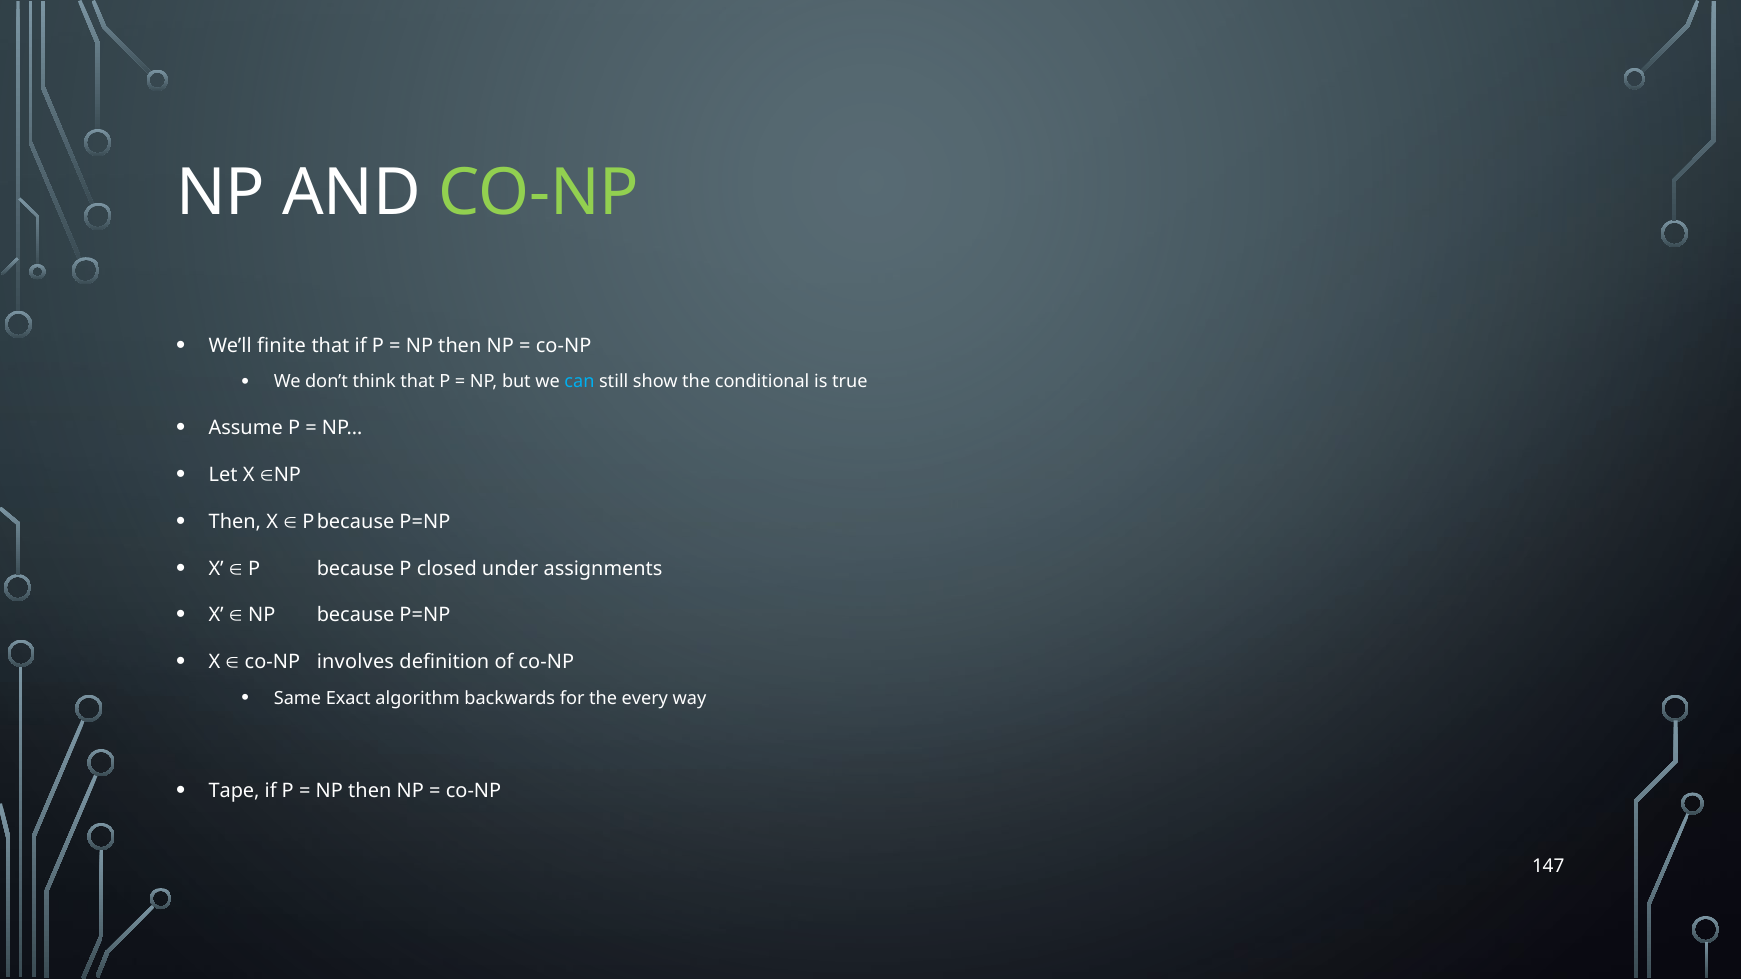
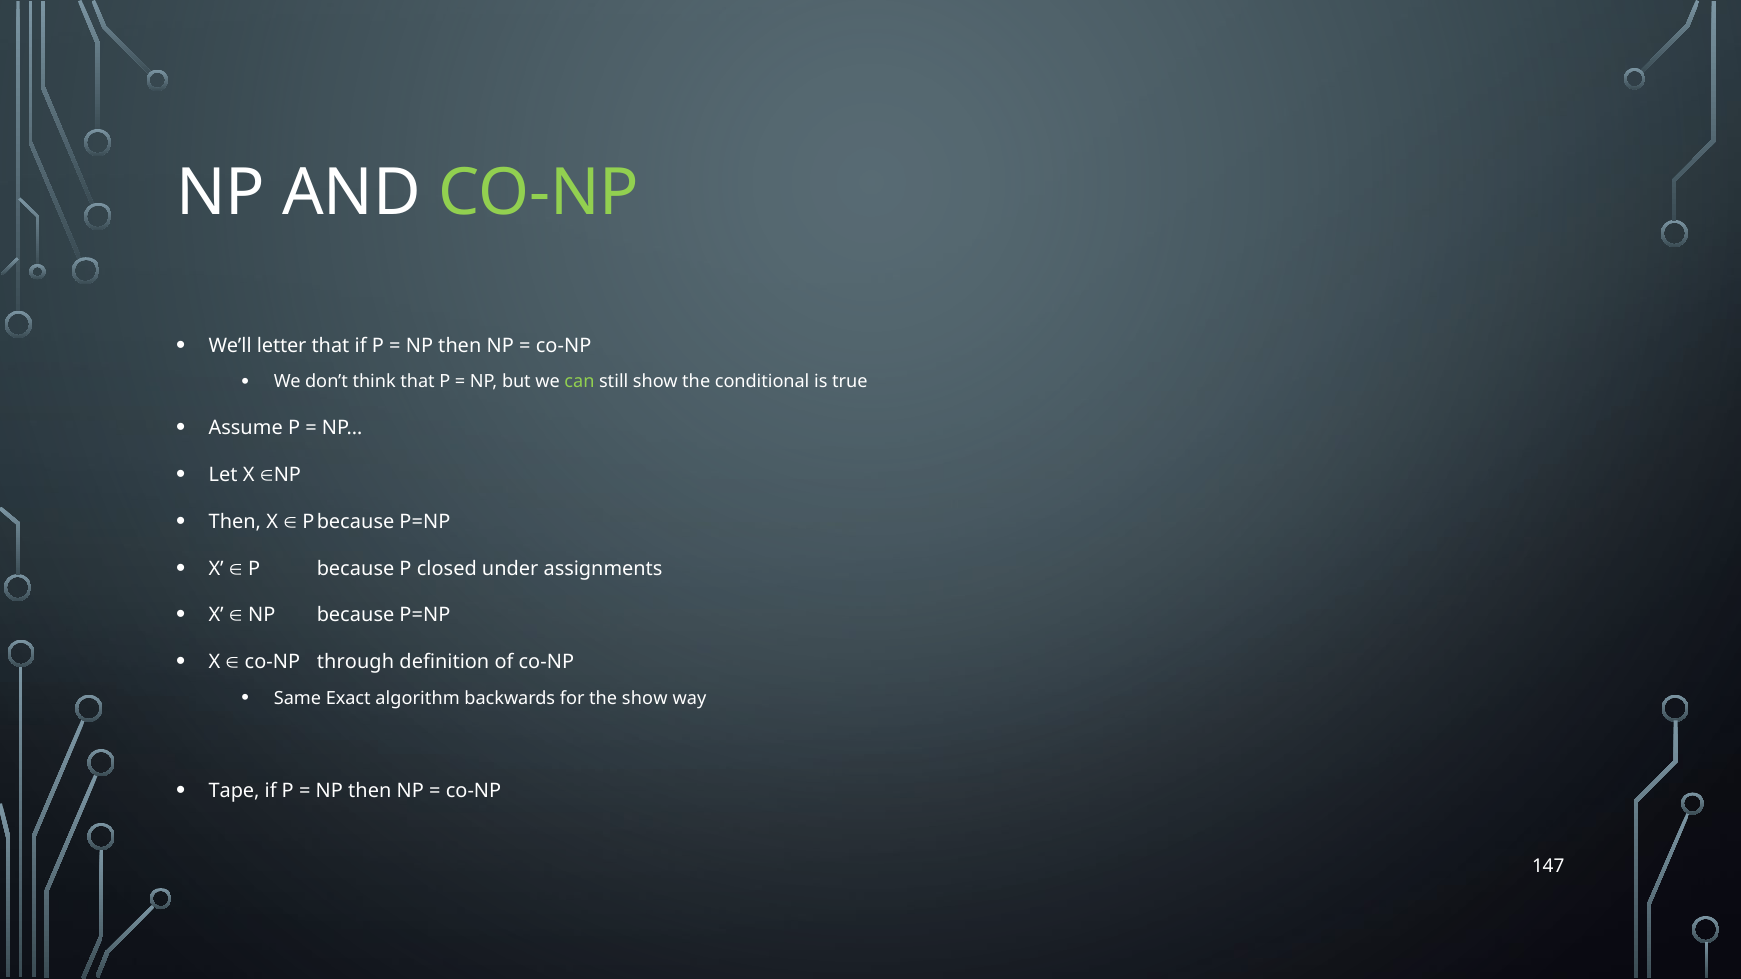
finite: finite -> letter (282, 346)
can colour: light blue -> light green (580, 382)
involves: involves -> through (355, 662)
the every: every -> show (645, 698)
